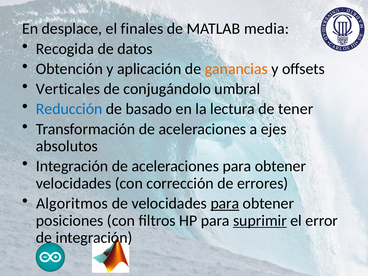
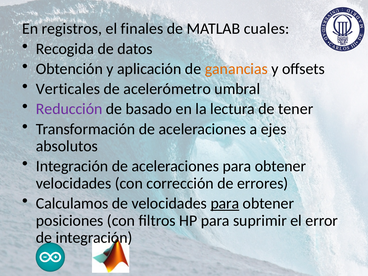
desplace: desplace -> registros (72, 29)
media: media -> cuales (267, 29)
conjugándolo: conjugándolo -> acelerómetro (167, 89)
Reducción colour: blue -> purple (69, 109)
Algoritmos: Algoritmos -> Calculamos (72, 203)
suprimir underline: present -> none (260, 221)
